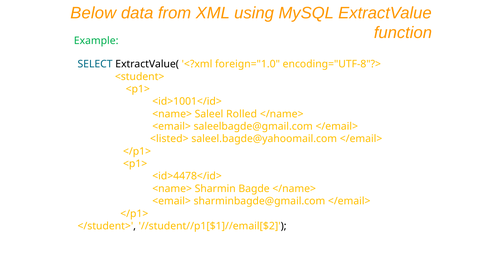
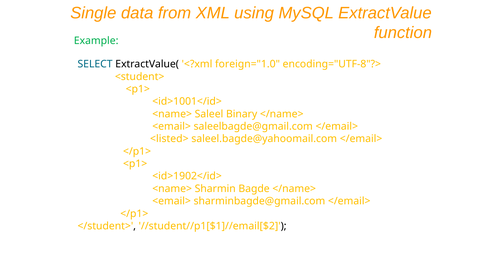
Below: Below -> Single (93, 13)
Rolled: Rolled -> Binary (242, 114)
<id>4478</id>: <id>4478</id> -> <id>1902</id> (187, 176)
